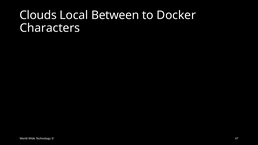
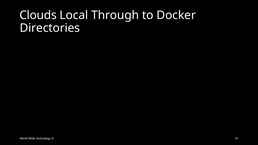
Between: Between -> Through (115, 15)
Characters: Characters -> Directories (50, 28)
